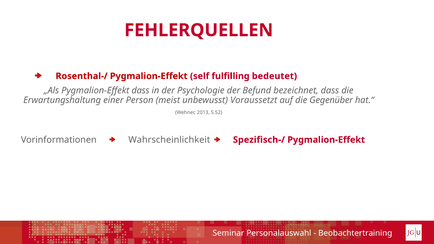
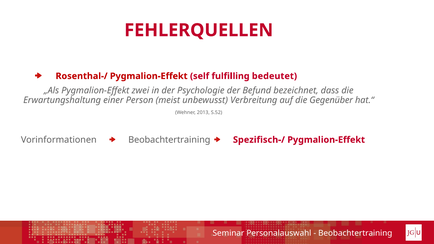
Pygmalion-Effekt dass: dass -> zwei (140, 91)
Voraussetzt: Voraussetzt -> Verbreitung (254, 100)
Wahrscheinlichkeit: Wahrscheinlichkeit -> Beobachtertraining (169, 140)
